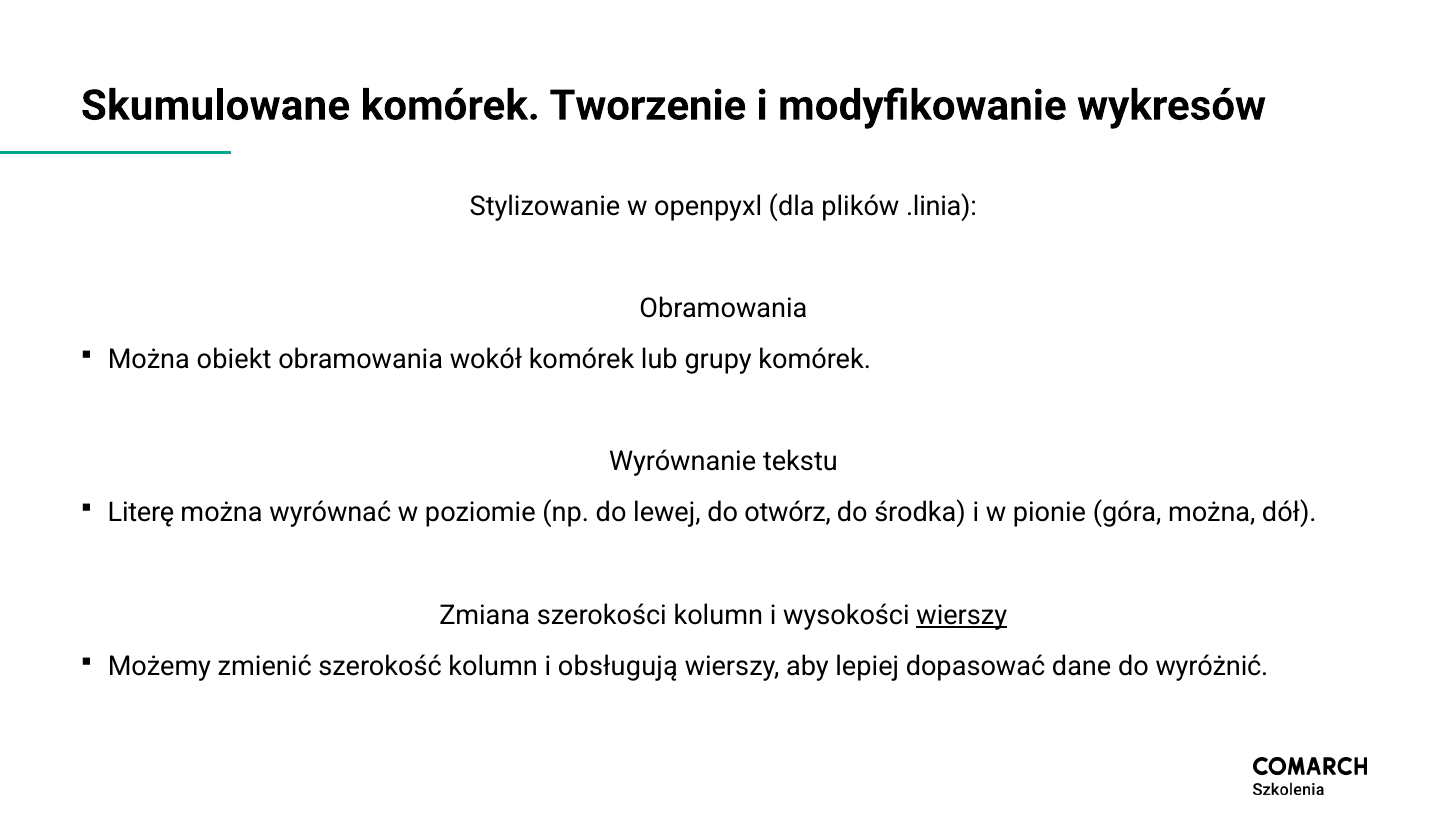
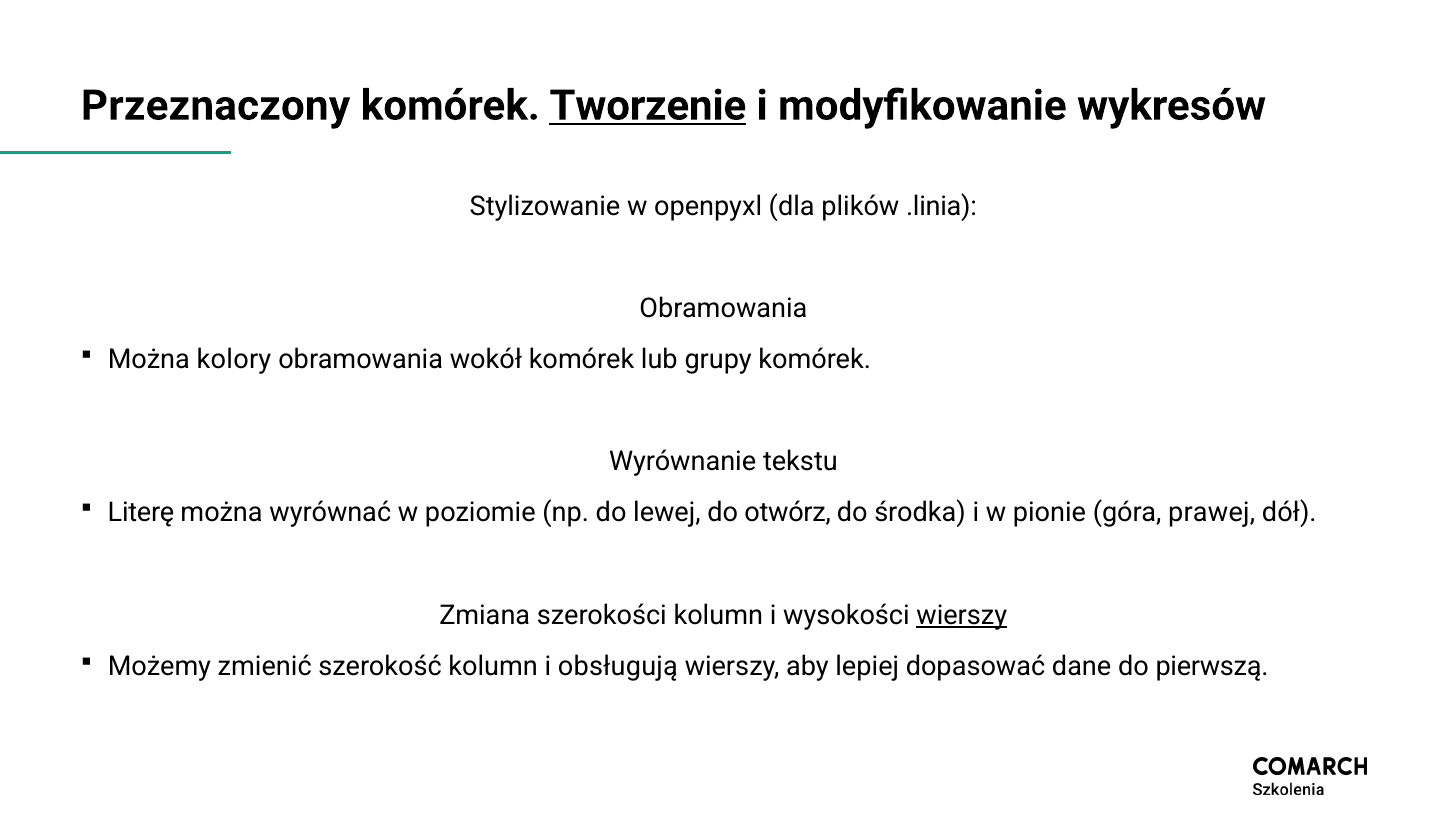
Skumulowane: Skumulowane -> Przeznaczony (215, 106)
Tworzenie underline: none -> present (648, 106)
obiekt: obiekt -> kolory (234, 360)
góra można: można -> prawej (1212, 513)
wyróżnić: wyróżnić -> pierwszą (1212, 666)
